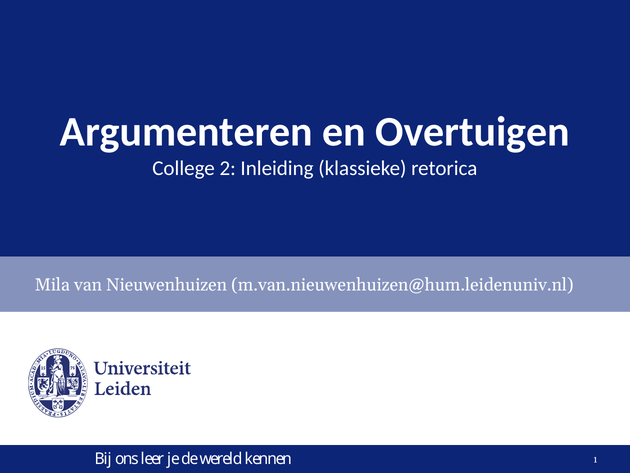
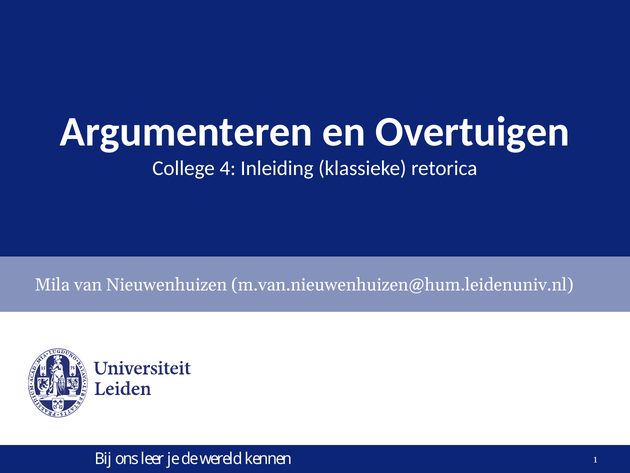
2: 2 -> 4 (228, 168)
